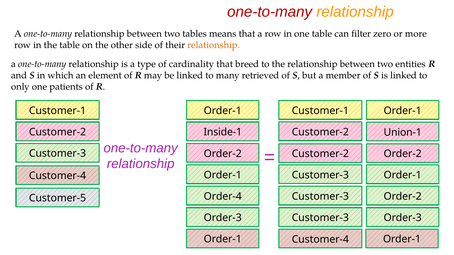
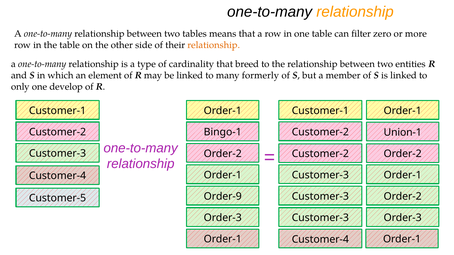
one-to-many colour: red -> black (270, 12)
retrieved: retrieved -> formerly (260, 76)
patients: patients -> develop (66, 87)
Inside-1: Inside-1 -> Bingo-1 (223, 132)
Order-4: Order-4 -> Order-9 (223, 197)
